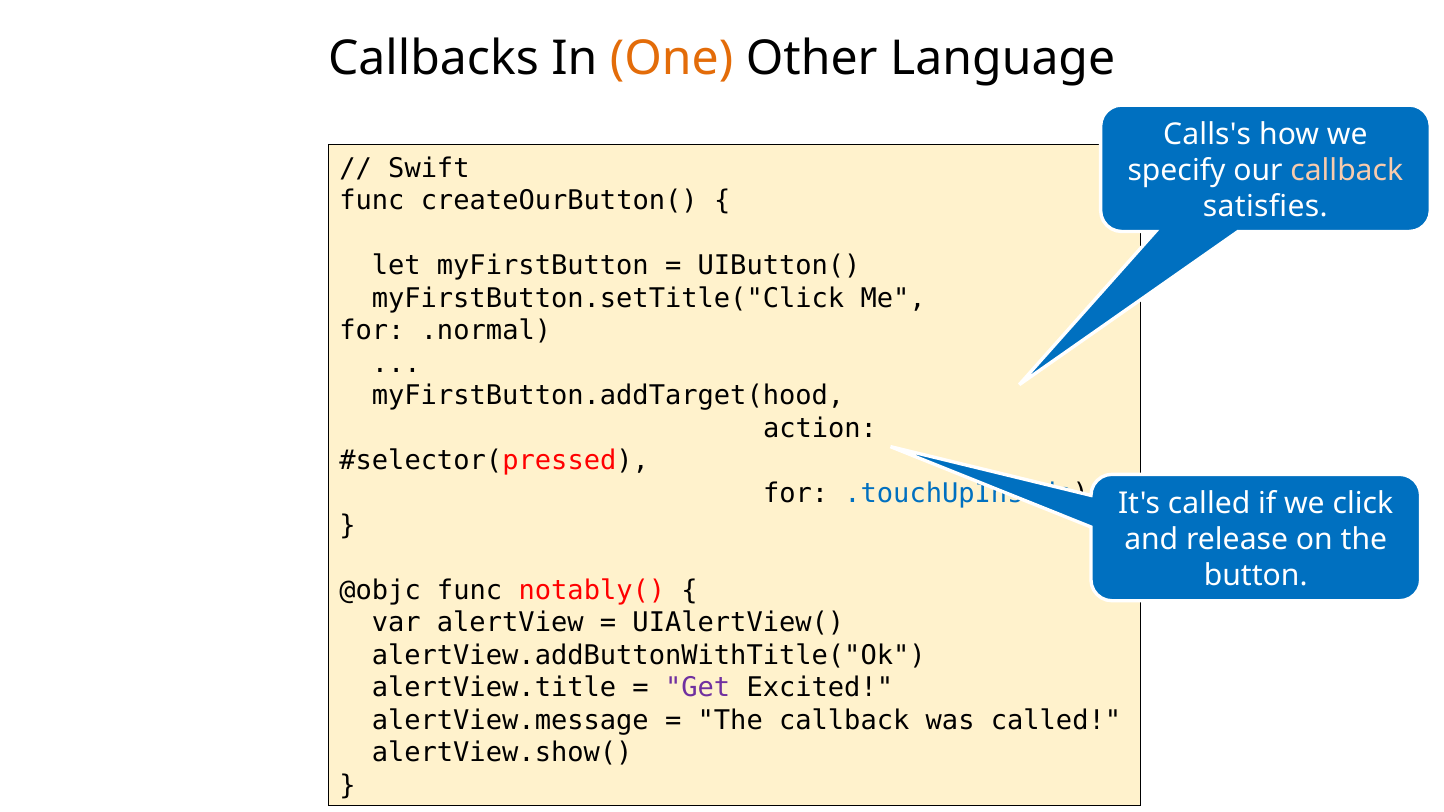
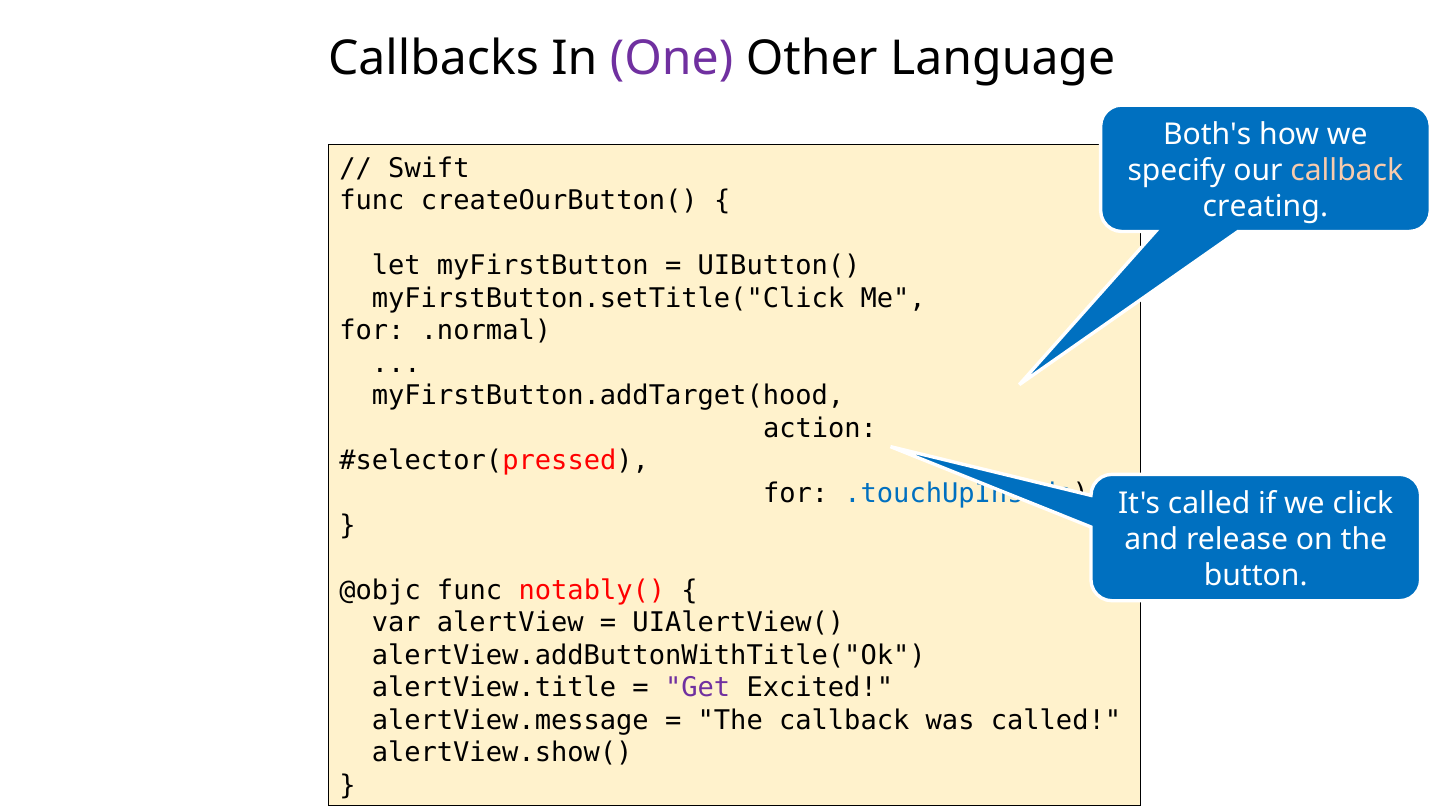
One colour: orange -> purple (672, 58)
Calls's: Calls's -> Both's (1207, 134)
satisfies: satisfies -> creating (1265, 207)
